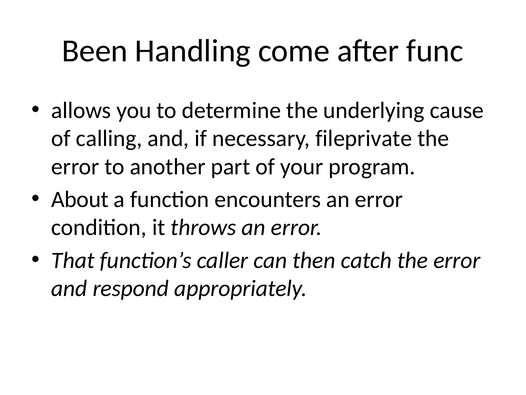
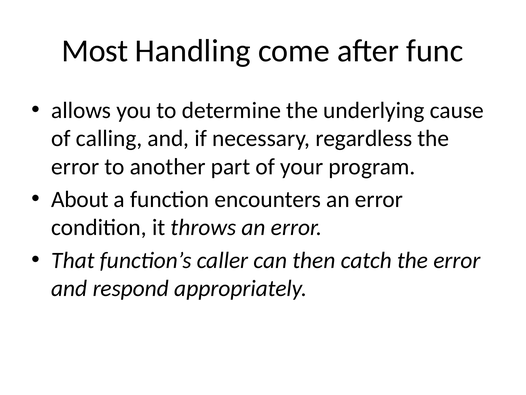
Been: Been -> Most (95, 51)
fileprivate: fileprivate -> regardless (364, 138)
